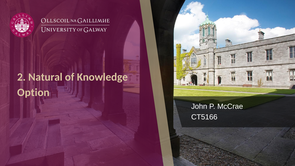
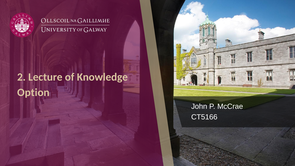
Natural: Natural -> Lecture (45, 77)
